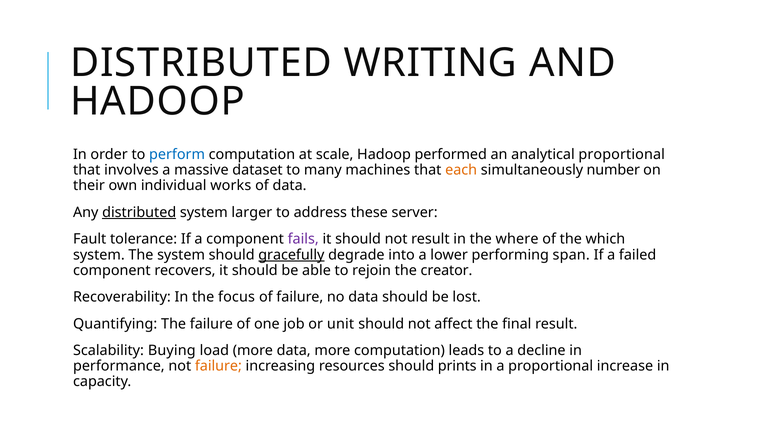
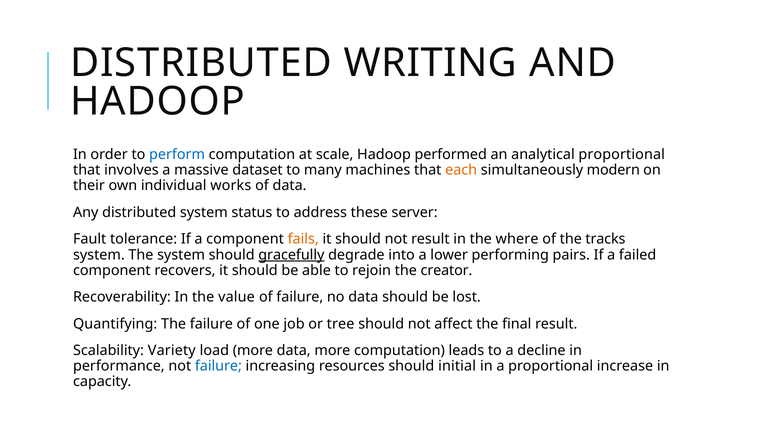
number: number -> modern (613, 170)
distributed underline: present -> none (139, 212)
larger: larger -> status (252, 212)
fails colour: purple -> orange (303, 239)
which: which -> tracks (605, 239)
span: span -> pairs (571, 254)
focus: focus -> value (237, 297)
unit: unit -> tree (341, 323)
Buying: Buying -> Variety (172, 350)
failure colour: orange -> blue (218, 366)
prints: prints -> initial (457, 366)
